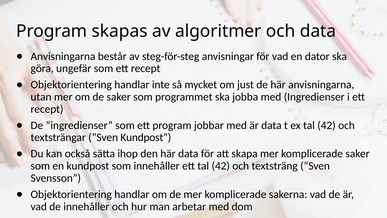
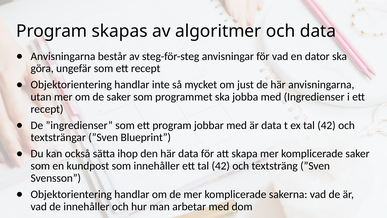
”Sven Kundpost: Kundpost -> Blueprint (146, 137)
